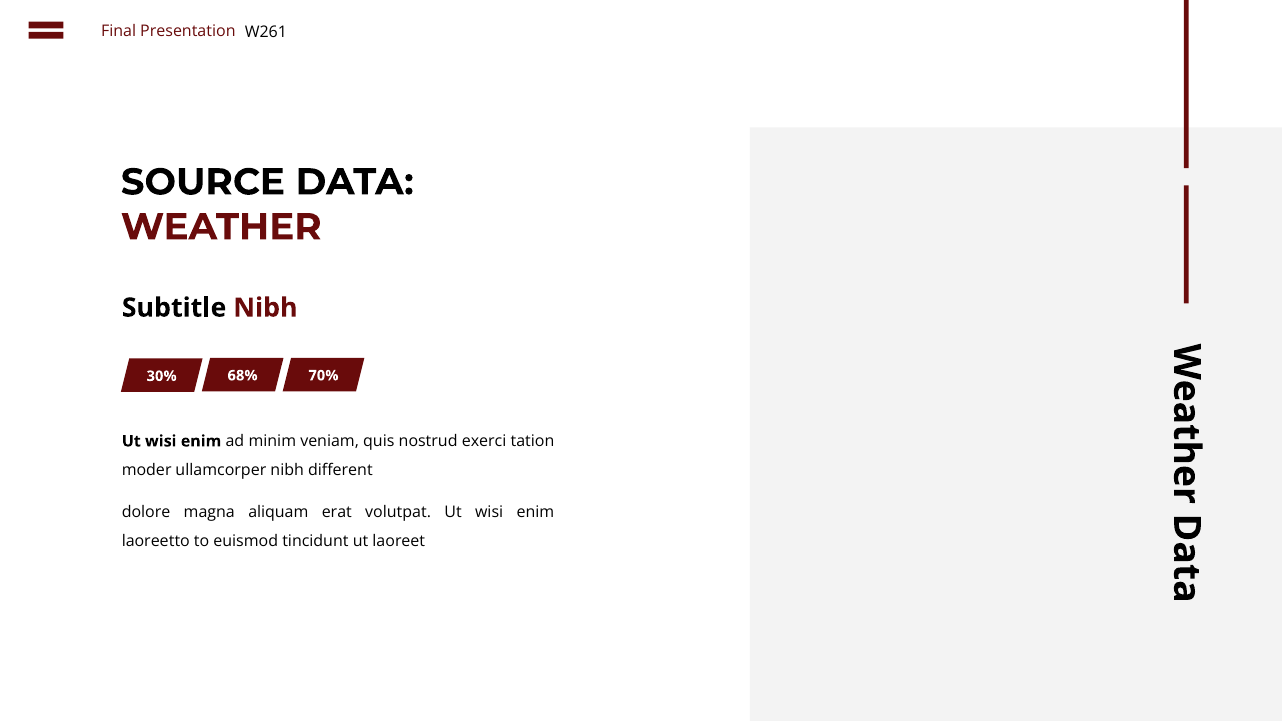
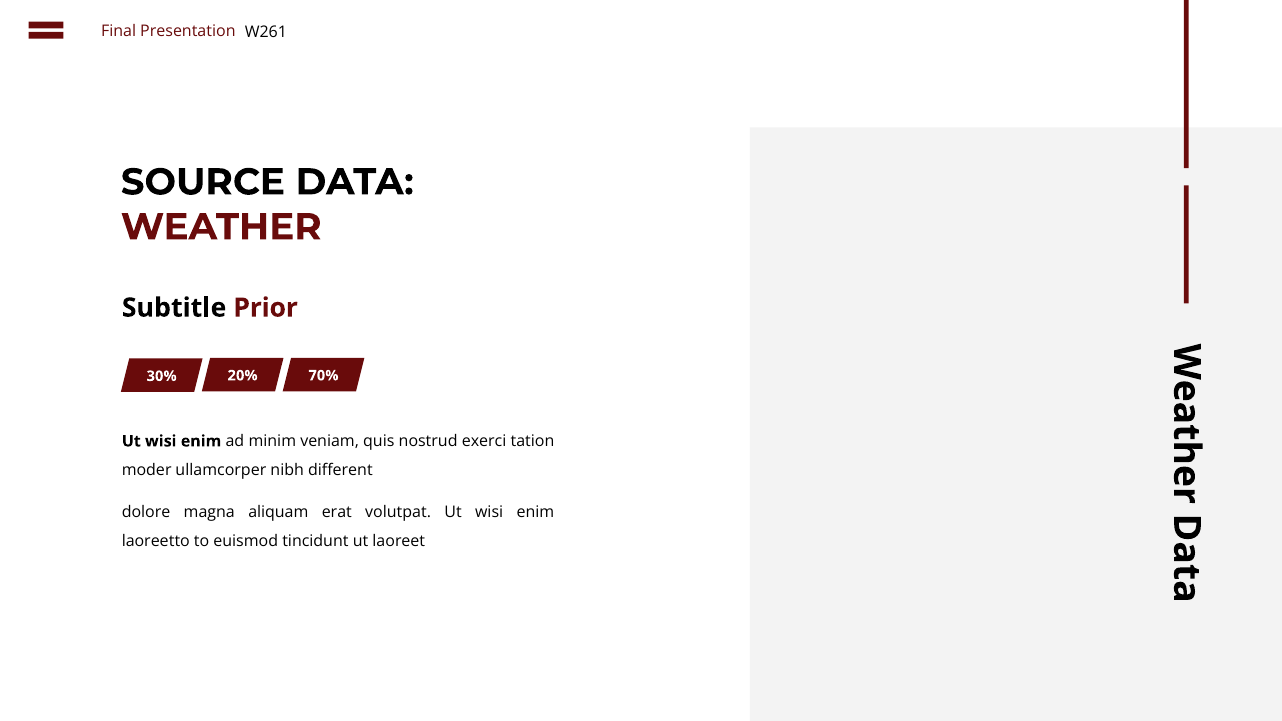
Subtitle Nibh: Nibh -> Prior (266, 308)
68%: 68% -> 20% (243, 376)
